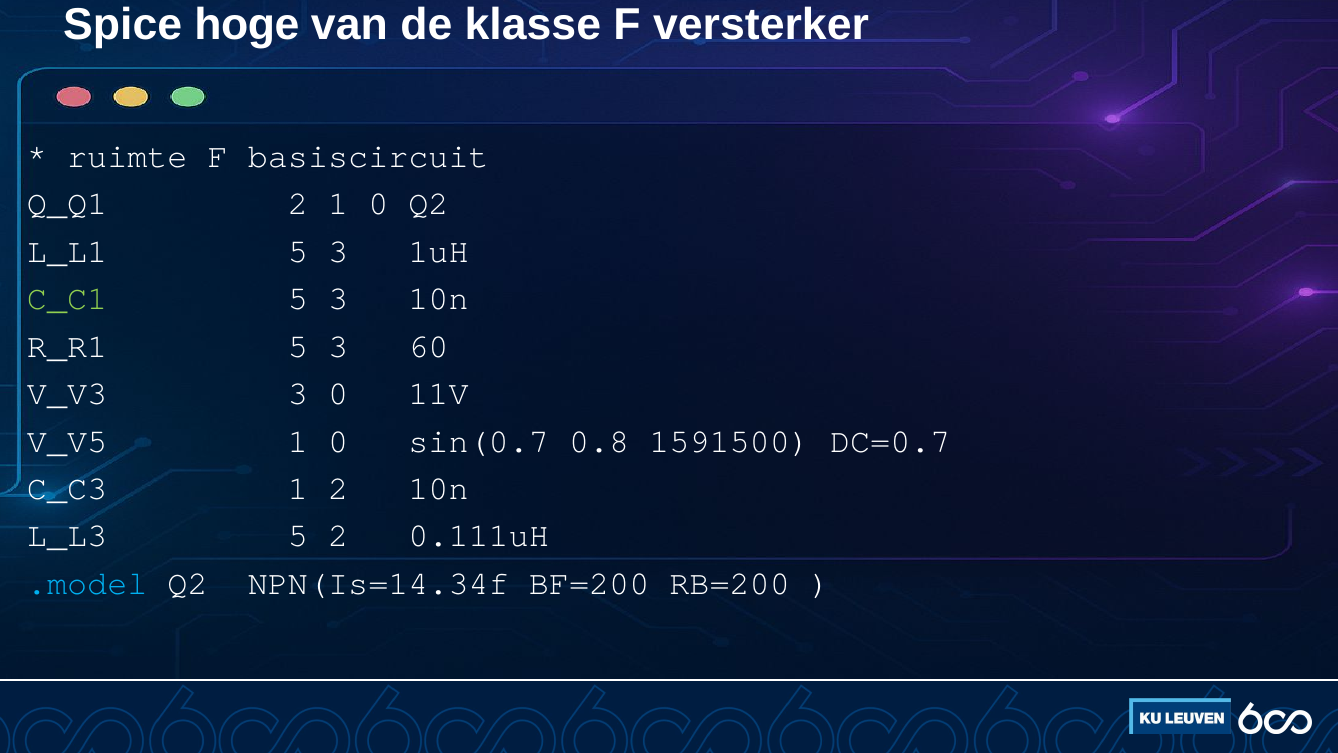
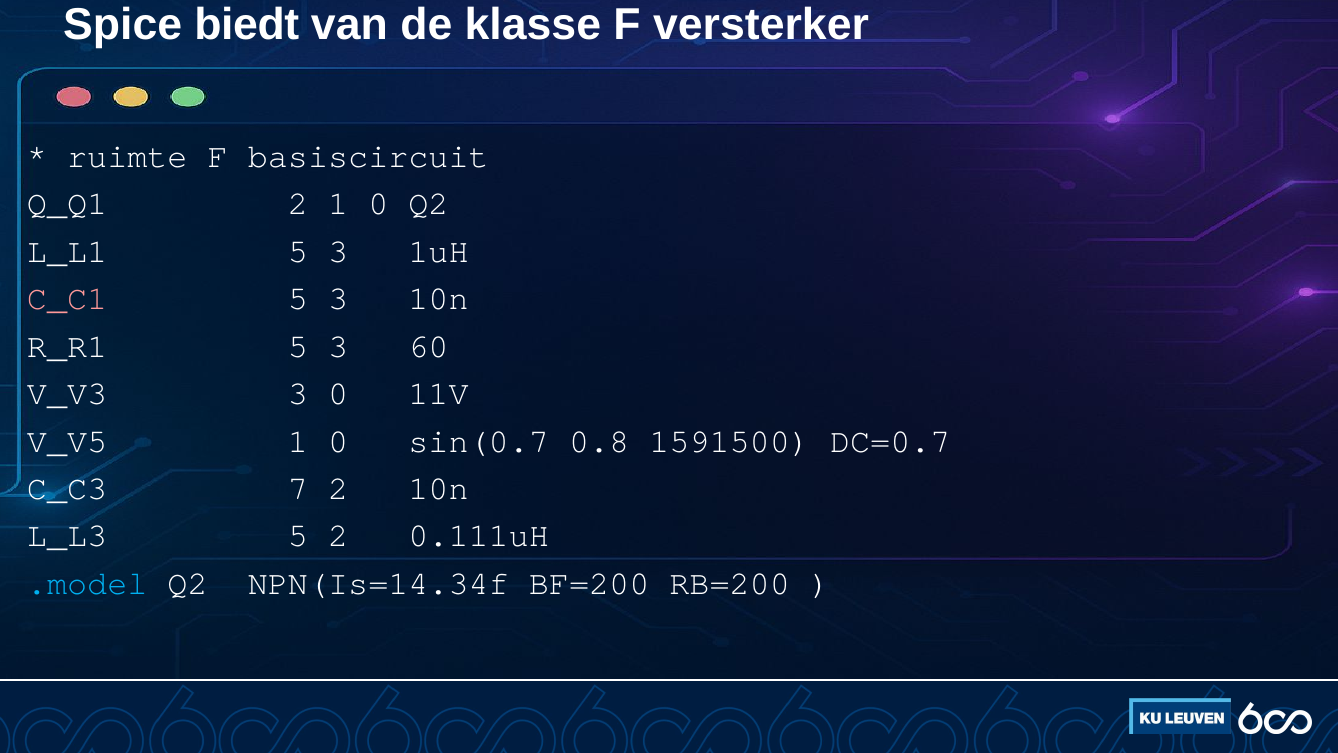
hoge: hoge -> biedt (247, 24)
C_C1 colour: light green -> pink (67, 299)
C_C3 1: 1 -> 7 (298, 488)
